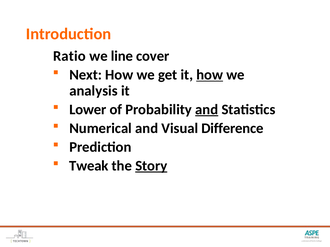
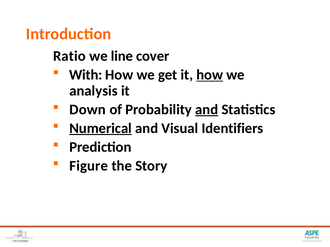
Next: Next -> With (86, 75)
Lower: Lower -> Down (88, 110)
Numerical underline: none -> present (101, 128)
Difference: Difference -> Identifiers (232, 128)
Tweak: Tweak -> Figure (89, 166)
Story underline: present -> none (151, 166)
